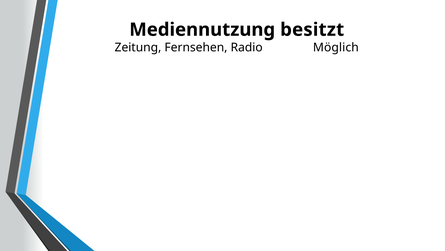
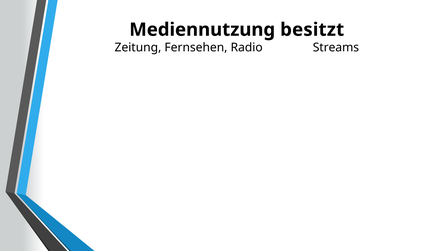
Möglich: Möglich -> Streams (336, 48)
